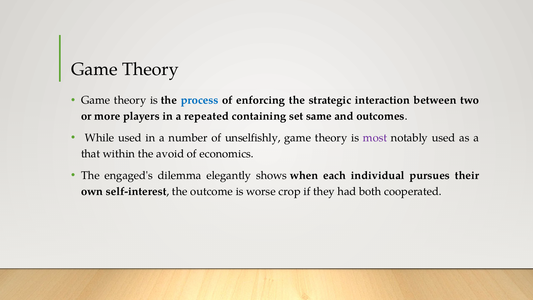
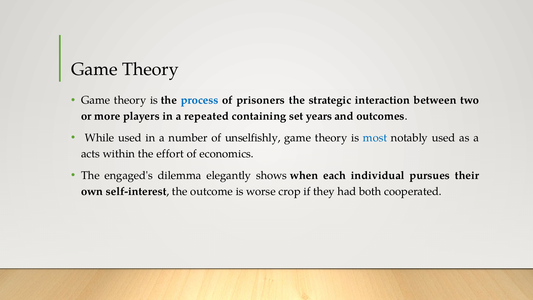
enforcing: enforcing -> prisoners (261, 100)
same: same -> years (319, 116)
most colour: purple -> blue (375, 138)
that: that -> acts (91, 154)
avoid: avoid -> effort (170, 154)
